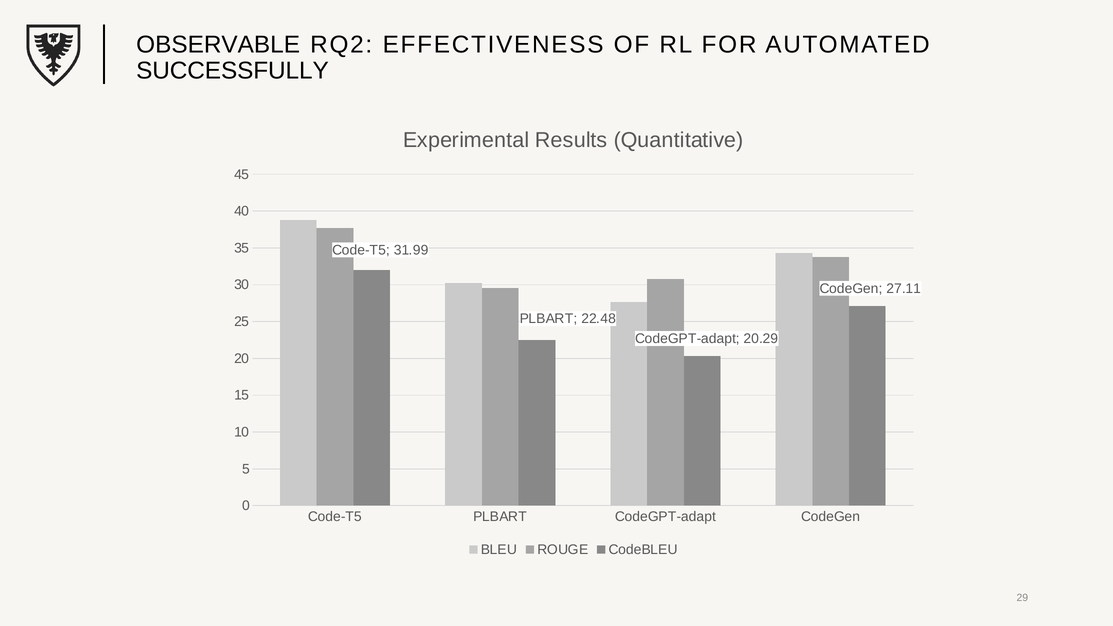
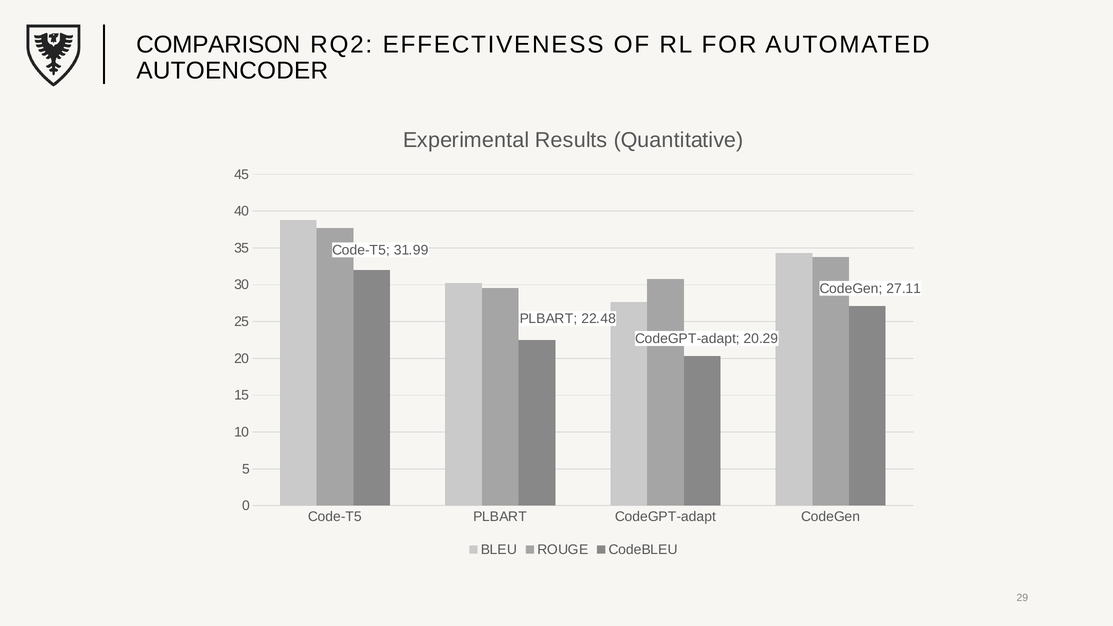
OBSERVABLE: OBSERVABLE -> COMPARISON (218, 45)
SUCCESSFULLY: SUCCESSFULLY -> AUTOENCODER (232, 71)
